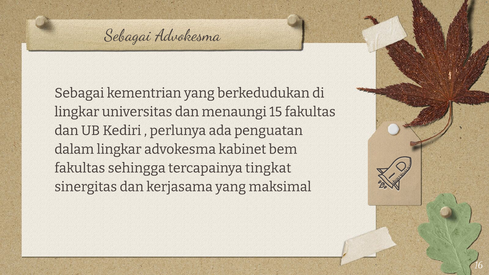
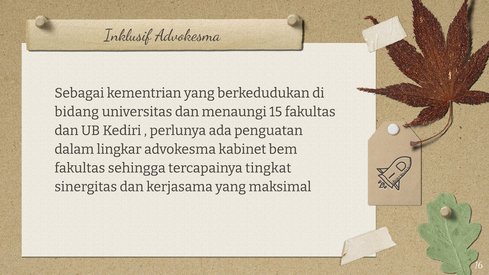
Sebagai: Sebagai -> Inklusif (128, 35)
lingkar: lingkar -> bidang (77, 112)
